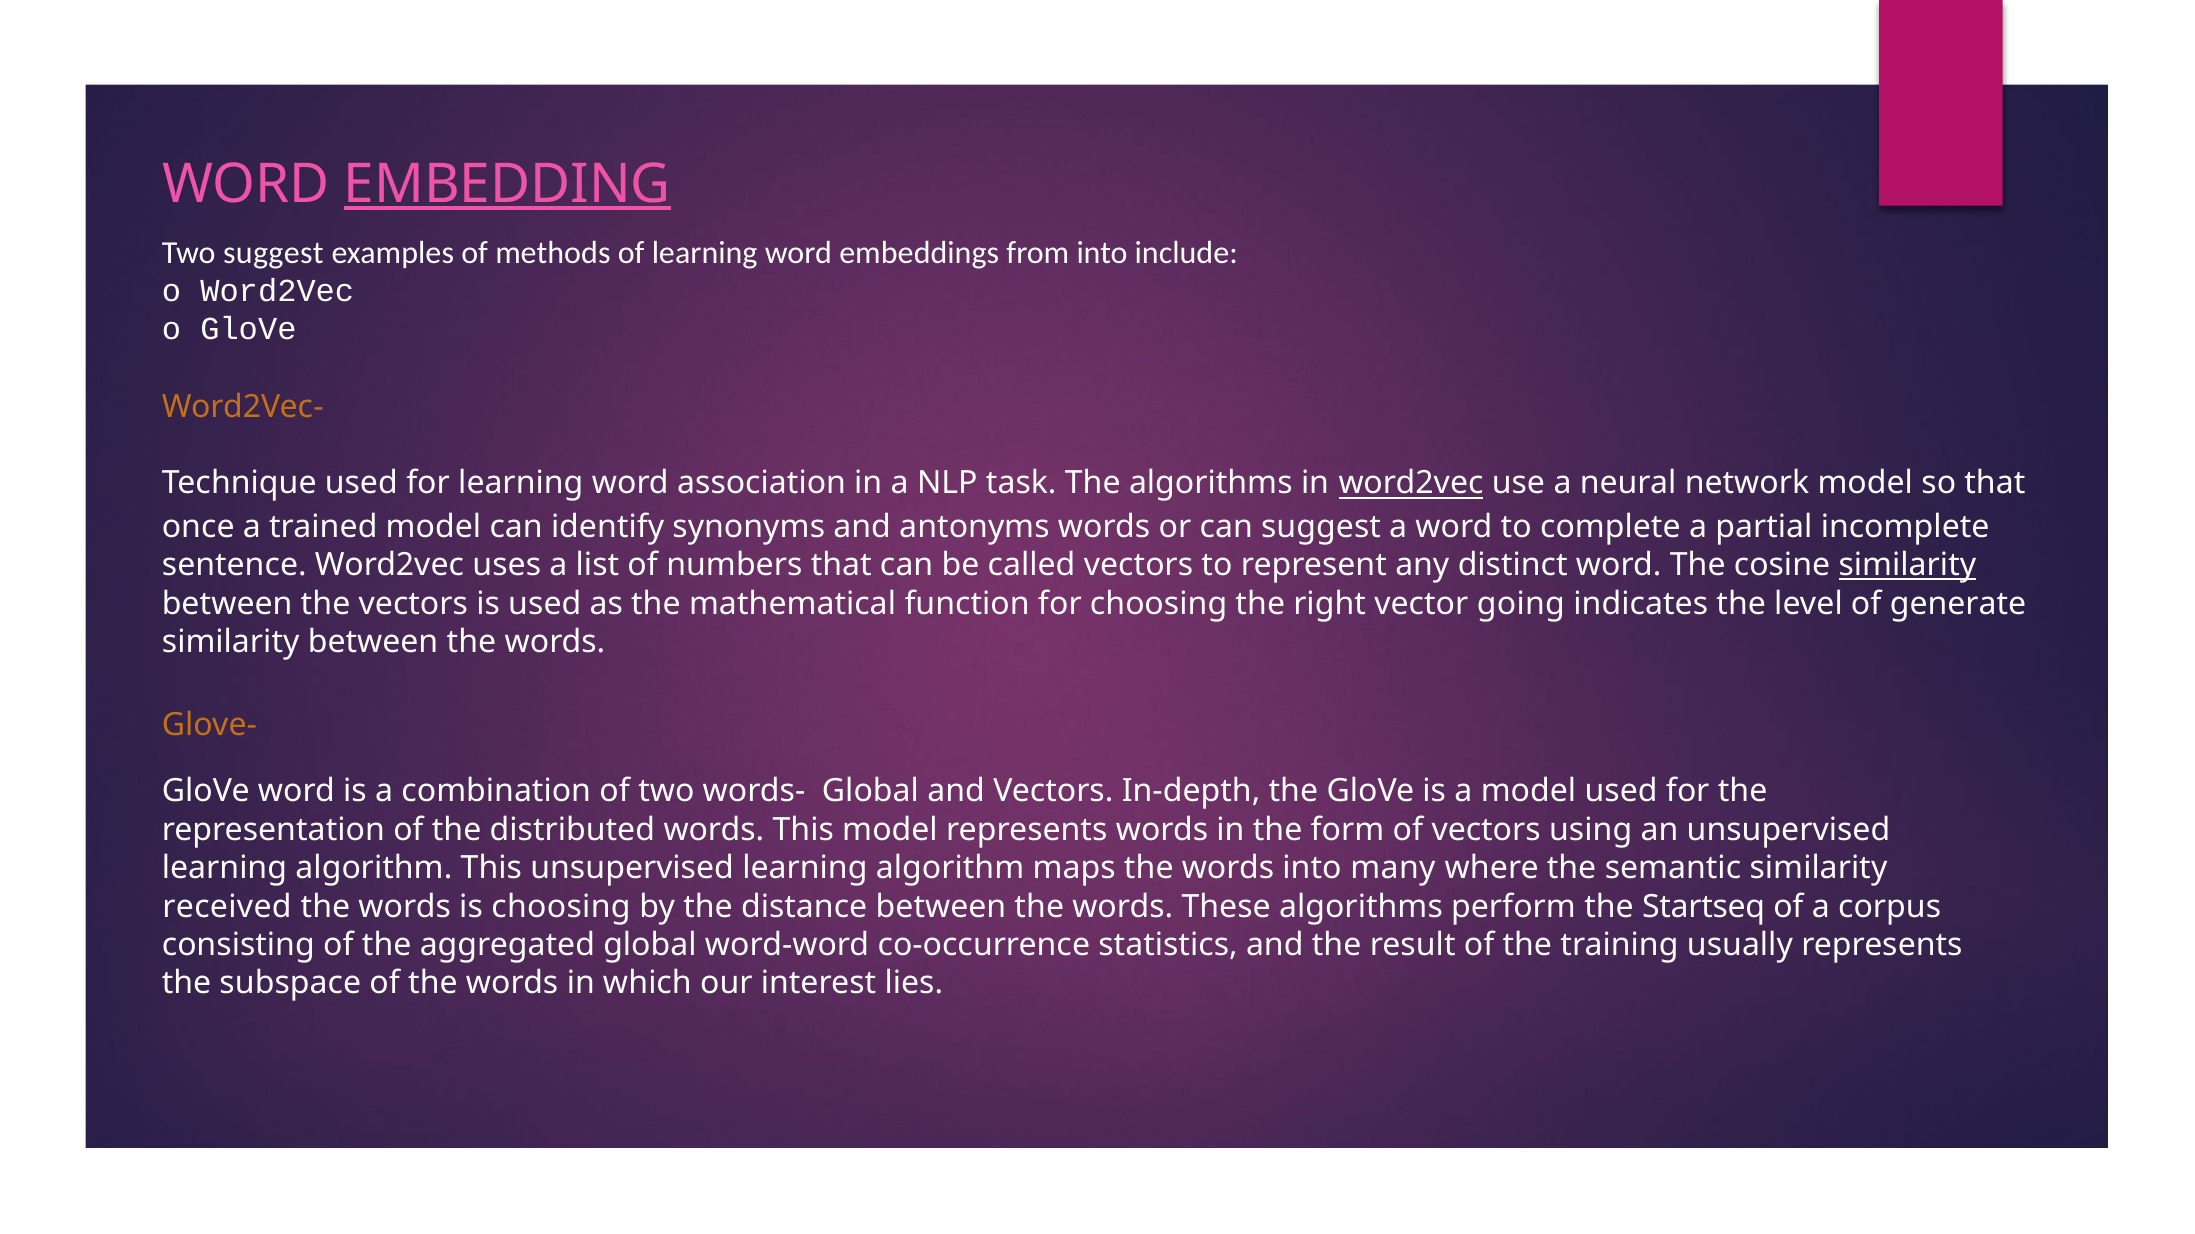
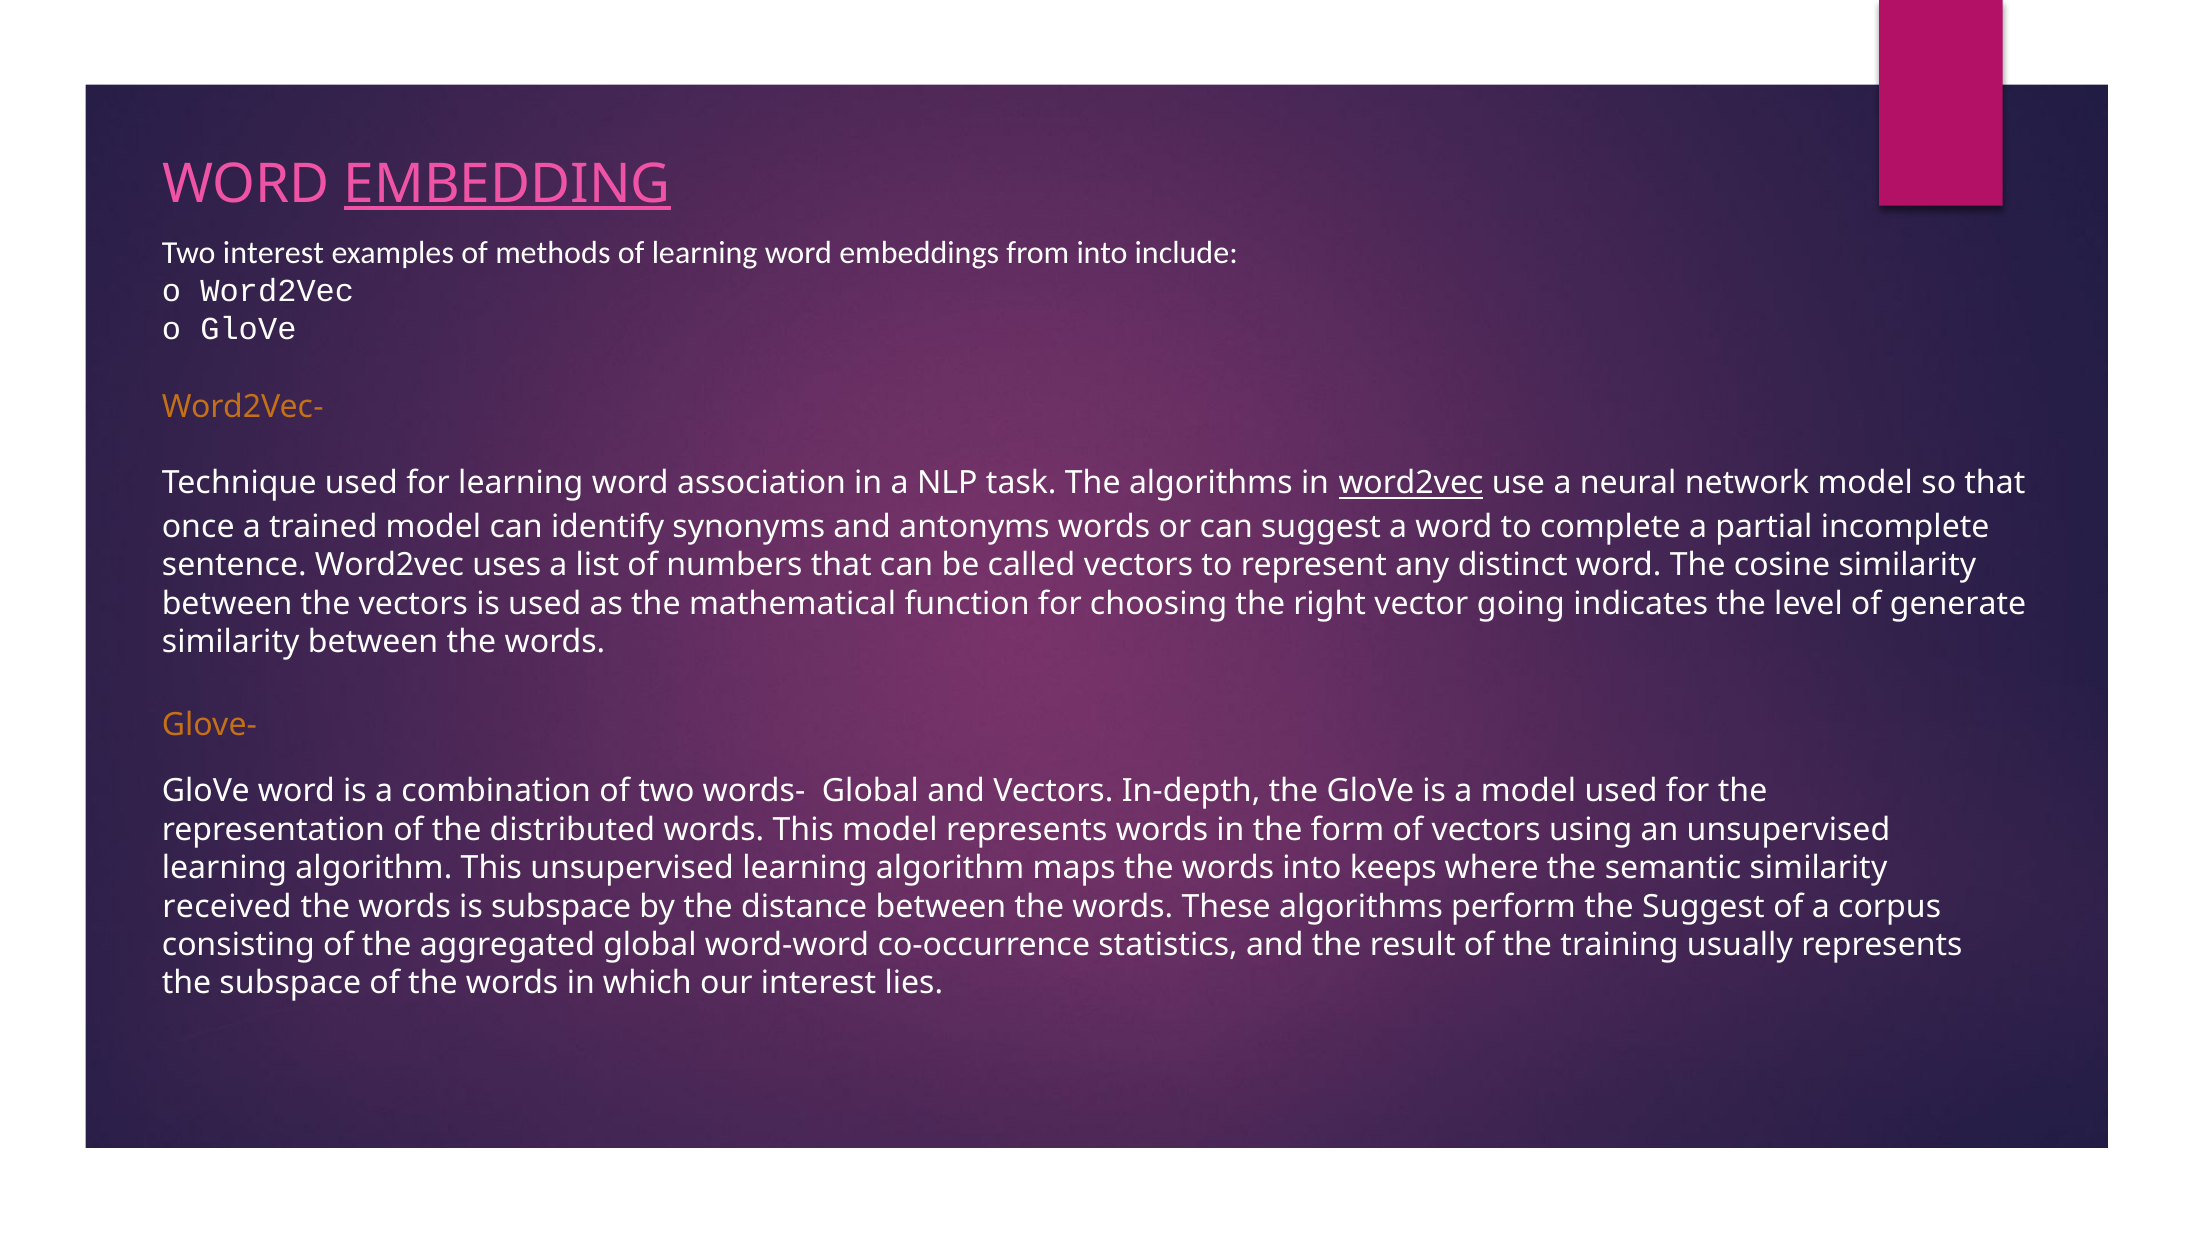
Two suggest: suggest -> interest (274, 253)
similarity underline: present -> none (1907, 565)
many: many -> keeps (1393, 869)
is choosing: choosing -> subspace (561, 907)
the Startseq: Startseq -> Suggest (1703, 907)
